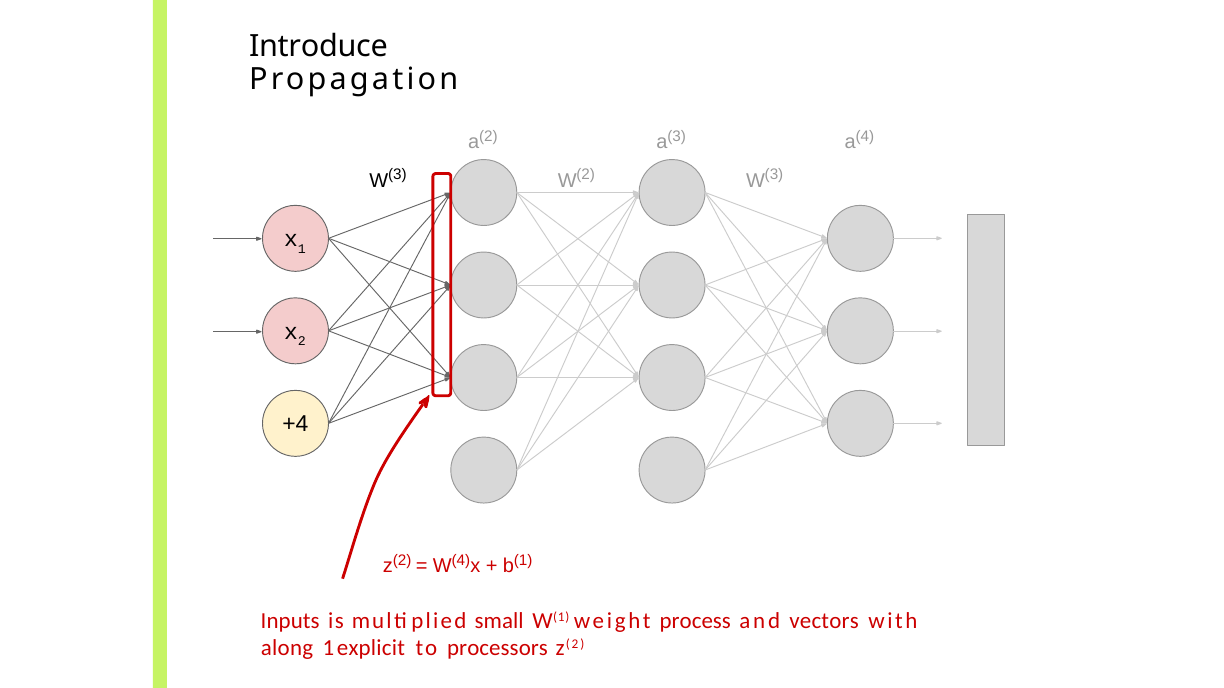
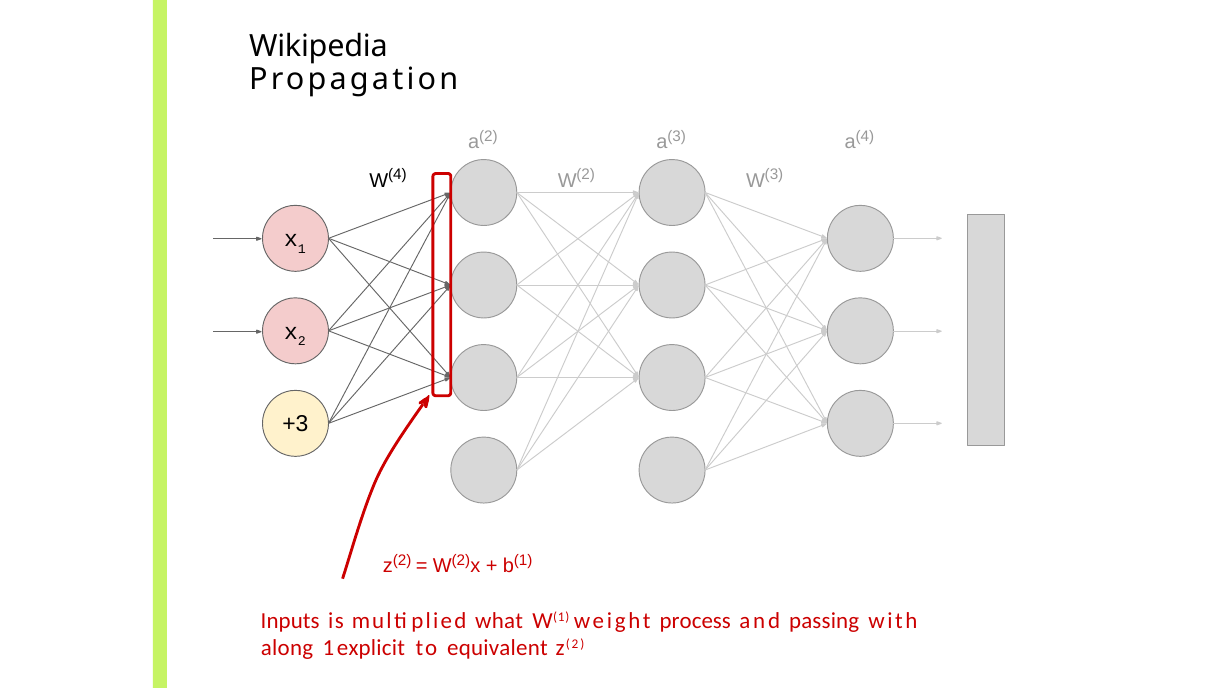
Introduce: Introduce -> Wikipedia (318, 47)
3: 3 -> 4 (397, 175)
+4: +4 -> +3 (295, 424)
4: 4 -> 2 (461, 561)
small: small -> what (499, 621)
vectors: vectors -> passing (824, 621)
processors: processors -> equivalent (497, 649)
